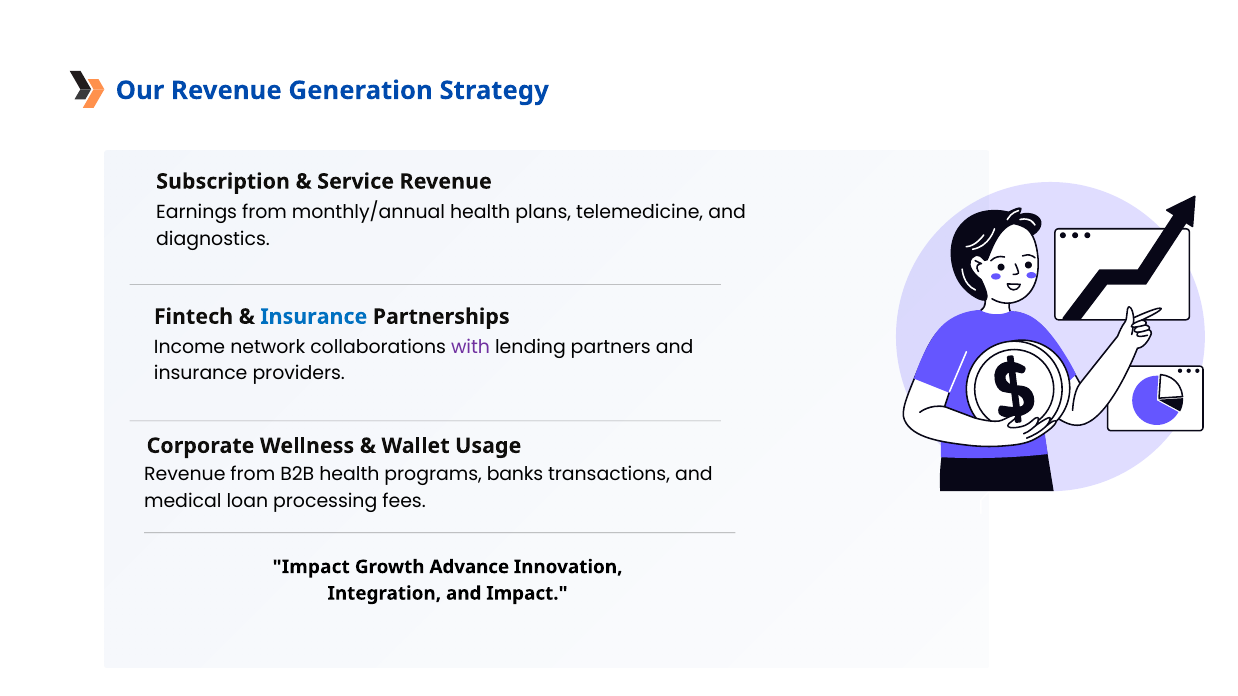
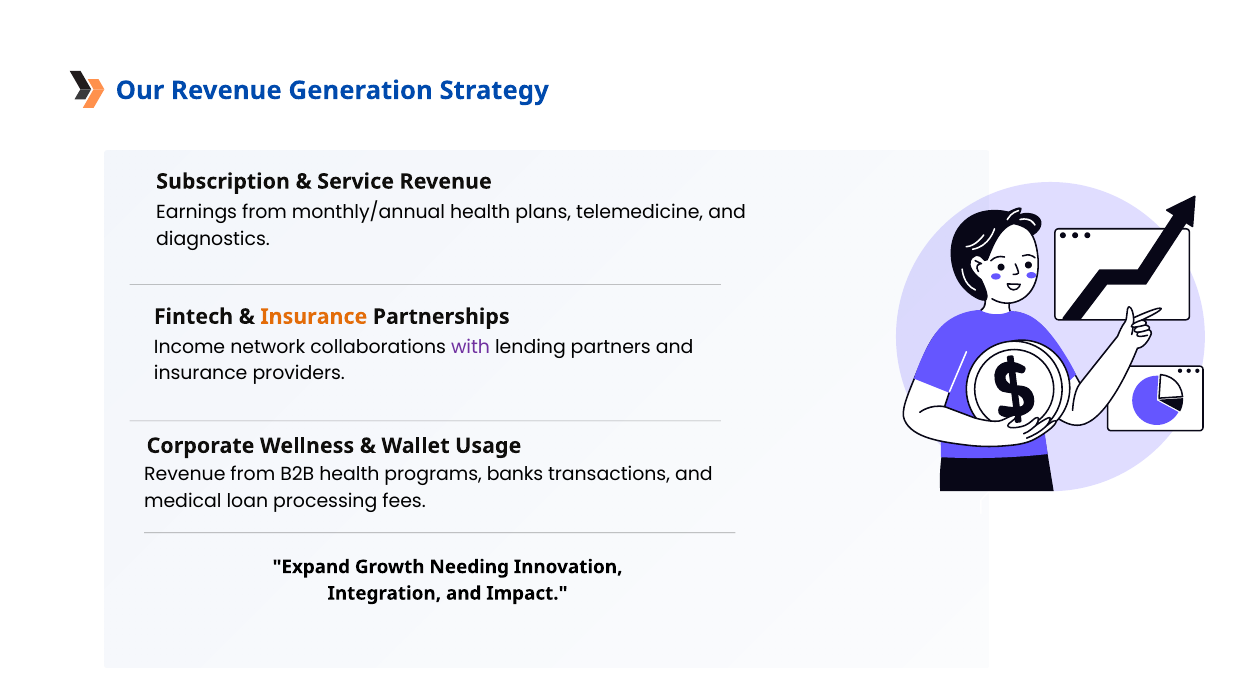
Insurance colour: blue -> orange (314, 317)
Impact: Impact -> Expand (311, 567)
Advance: Advance -> Needing (469, 567)
